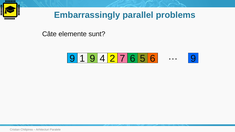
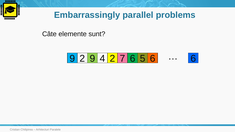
9 1: 1 -> 2 (82, 59)
6 9: 9 -> 6 (193, 59)
